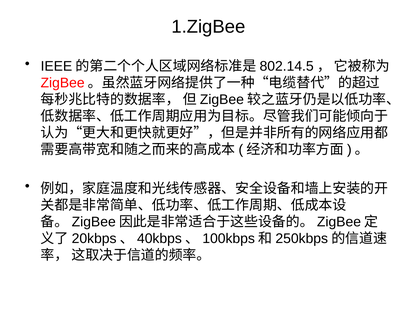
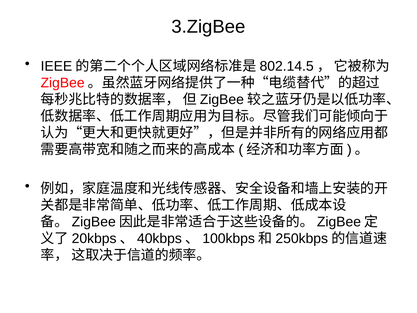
1.ZigBee: 1.ZigBee -> 3.ZigBee (208, 27)
